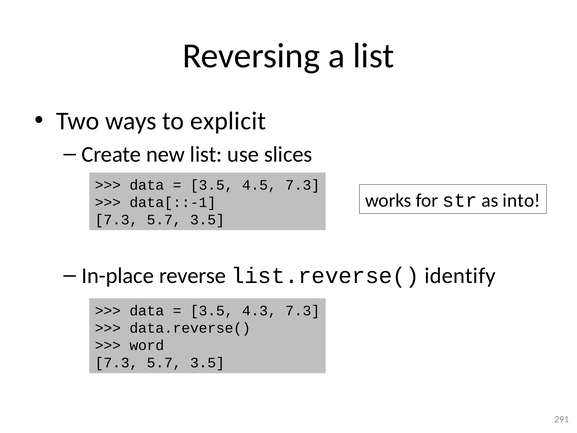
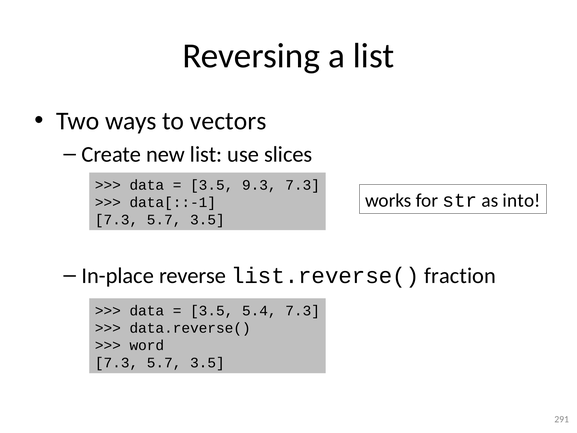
explicit: explicit -> vectors (228, 121)
4.5: 4.5 -> 9.3 (259, 185)
identify: identify -> fraction (460, 275)
4.3: 4.3 -> 5.4 (259, 311)
